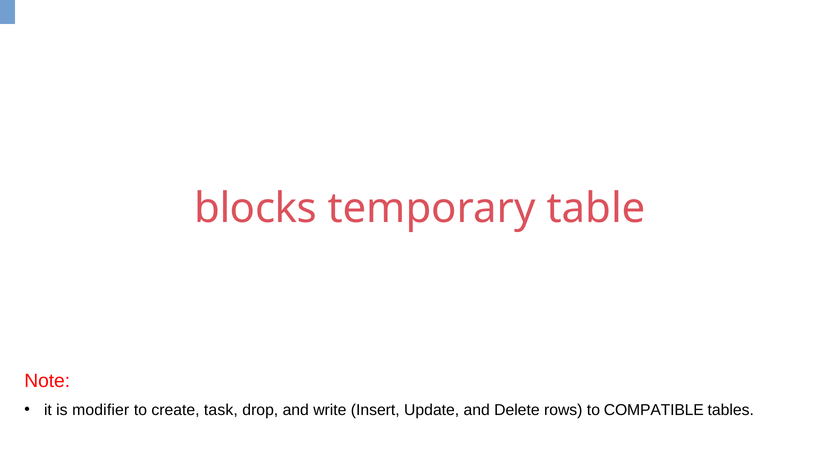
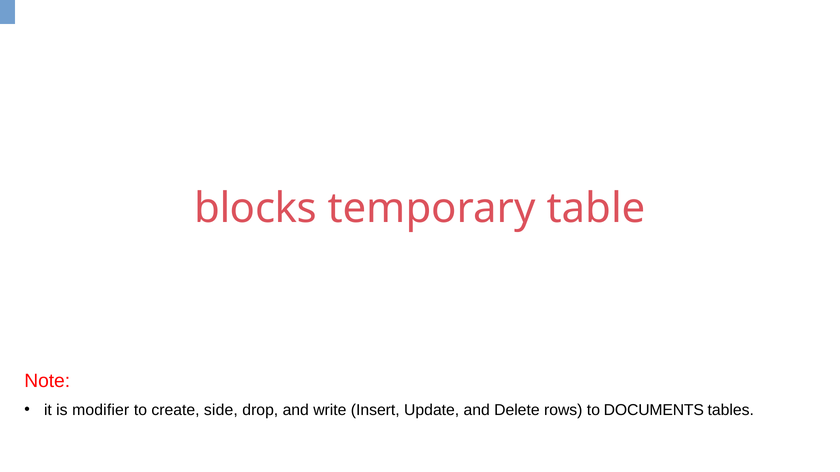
task: task -> side (221, 410)
COMPATIBLE: COMPATIBLE -> DOCUMENTS (654, 410)
